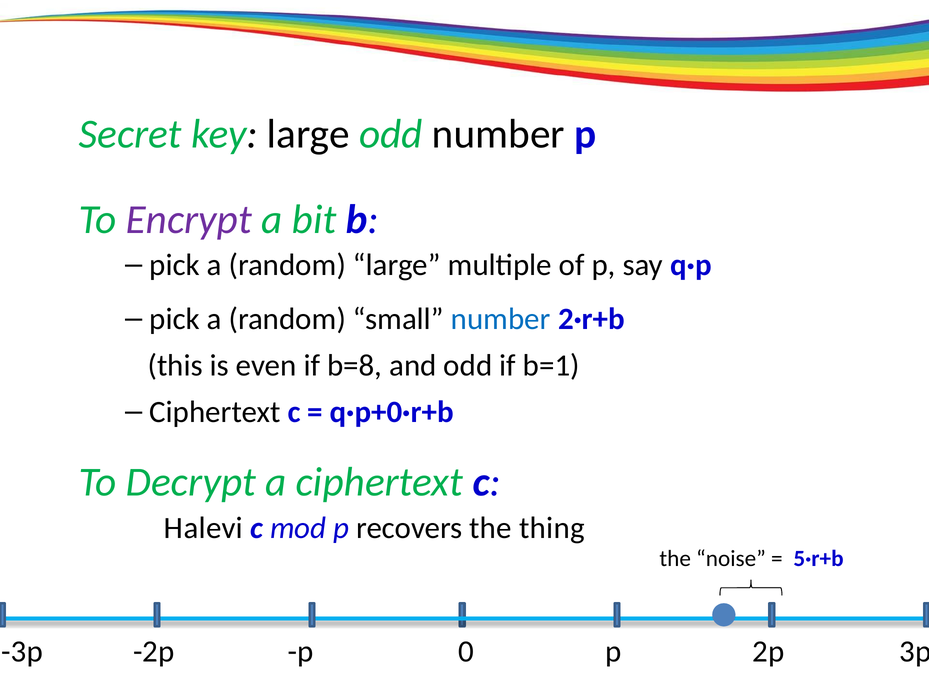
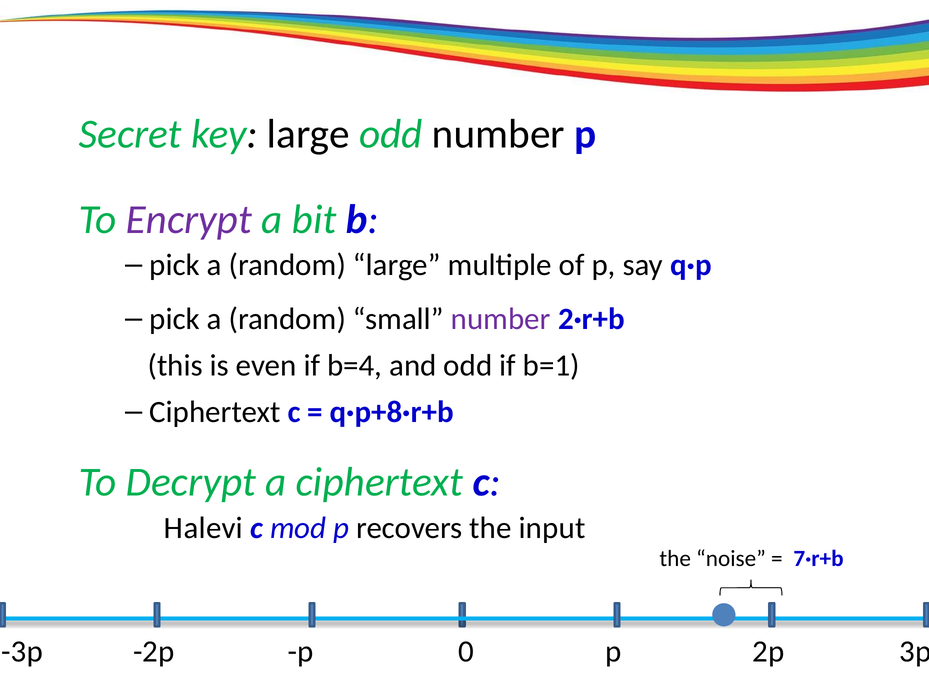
number colour: blue -> purple (501, 320)
b=8: b=8 -> b=4 (355, 366)
q·p+0·r+b: q·p+0·r+b -> q·p+8·r+b (392, 412)
thing: thing -> input (552, 529)
5·r+b: 5·r+b -> 7·r+b (818, 559)
